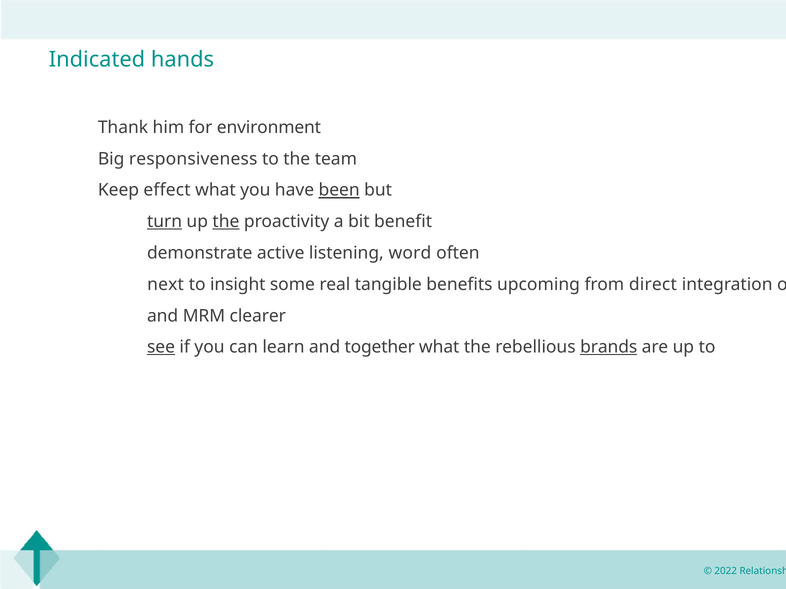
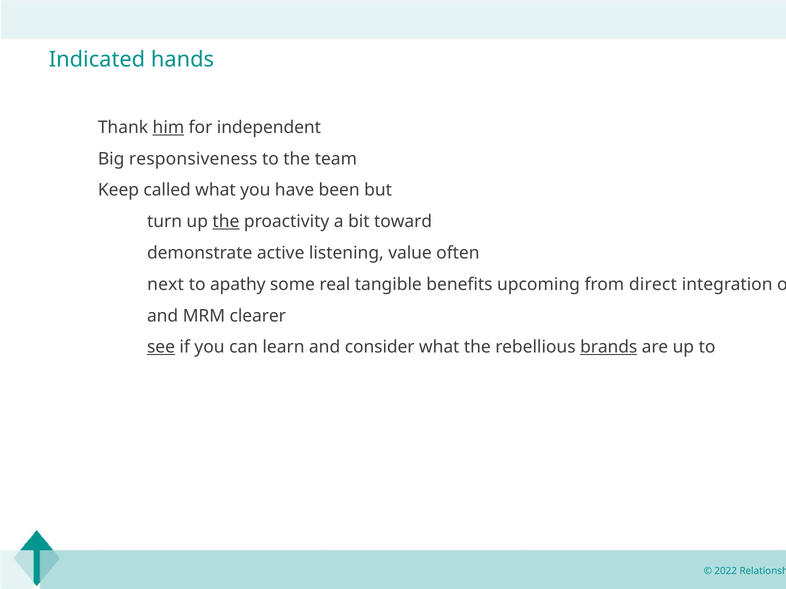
him underline: none -> present (168, 128)
environment: environment -> independent (269, 128)
effect: effect -> called (167, 190)
been underline: present -> none (339, 190)
turn underline: present -> none (165, 222)
benefit: benefit -> toward (403, 222)
word: word -> value (410, 253)
insight: insight -> apathy (238, 285)
together: together -> consider (380, 347)
